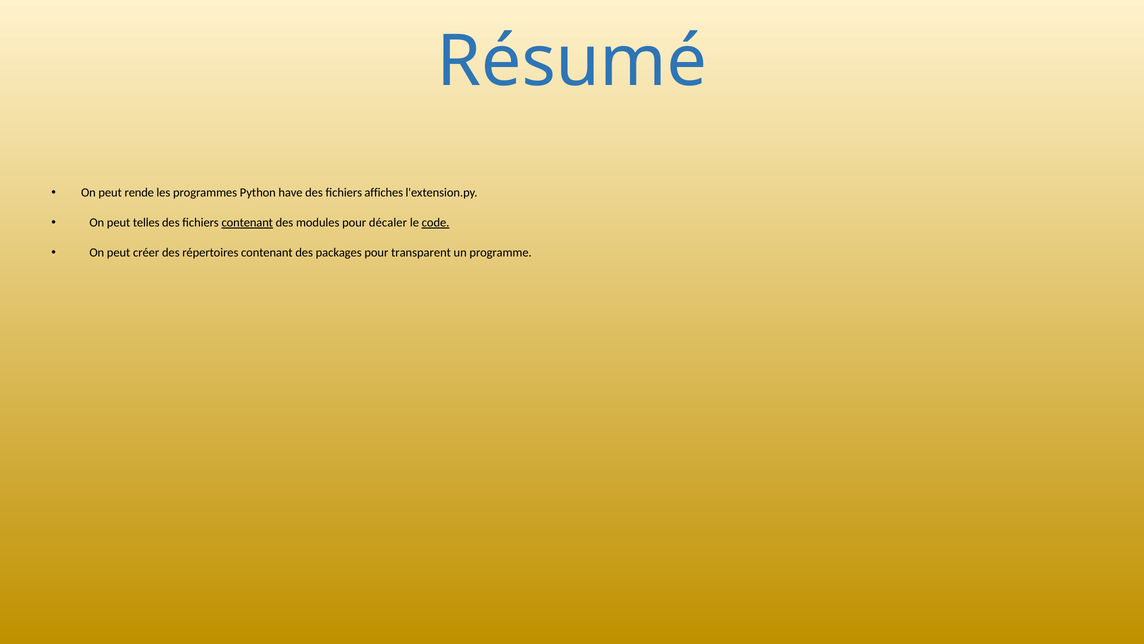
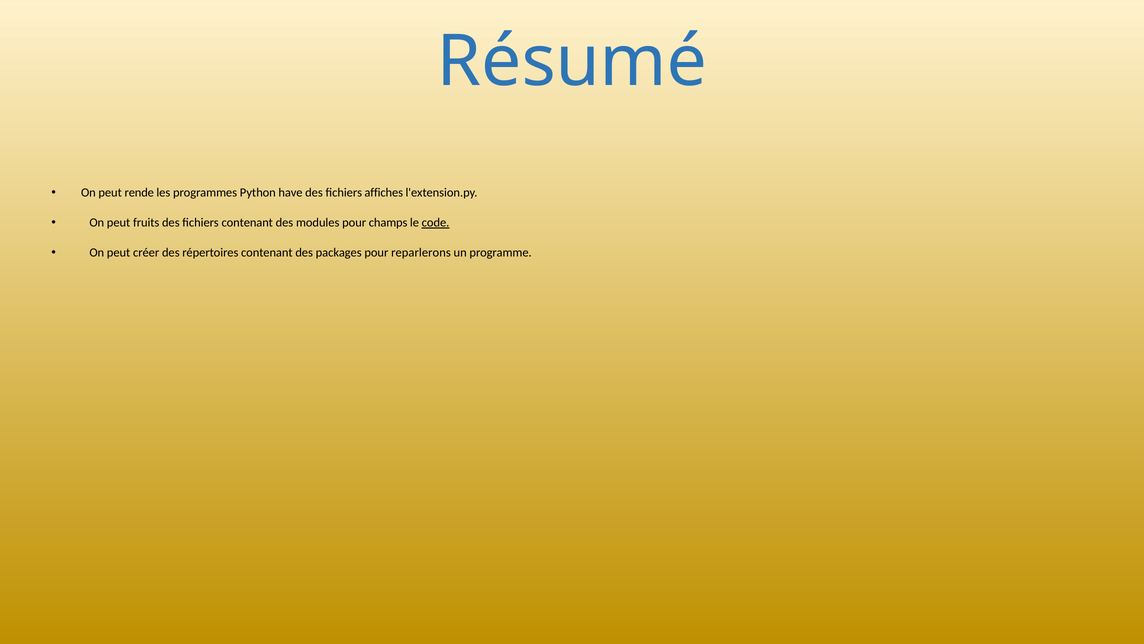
telles: telles -> fruits (146, 222)
contenant underline: present -> none (247, 222)
décaler: décaler -> champs (388, 222)
transparent: transparent -> reparlerons (421, 252)
